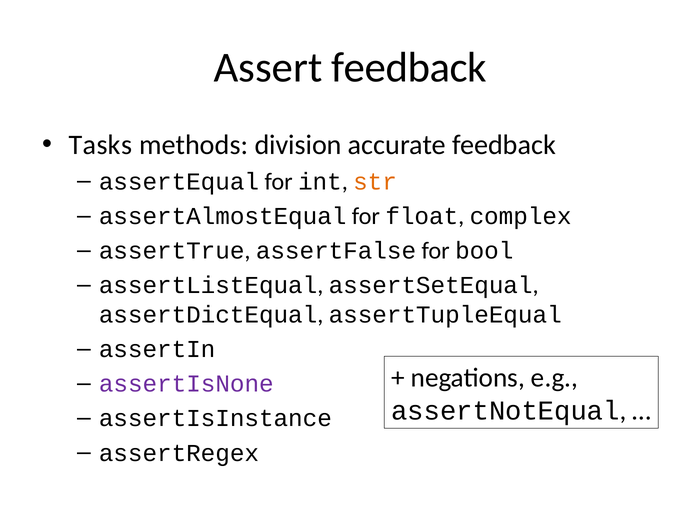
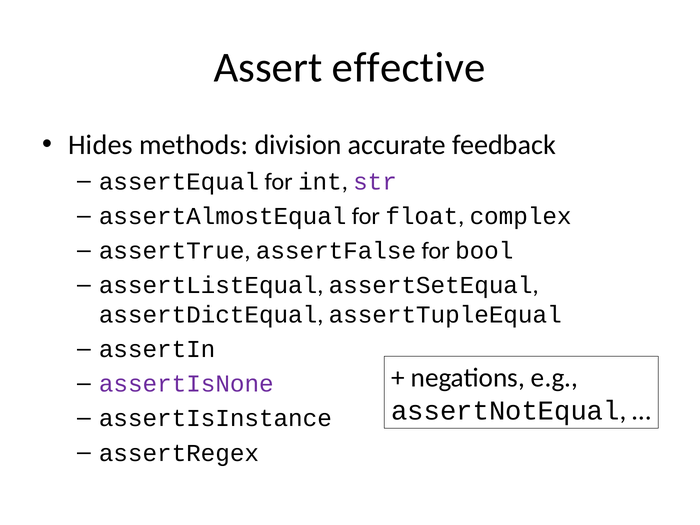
Assert feedback: feedback -> effective (409, 68)
Tasks: Tasks -> Hides (100, 145)
str colour: orange -> purple (375, 182)
